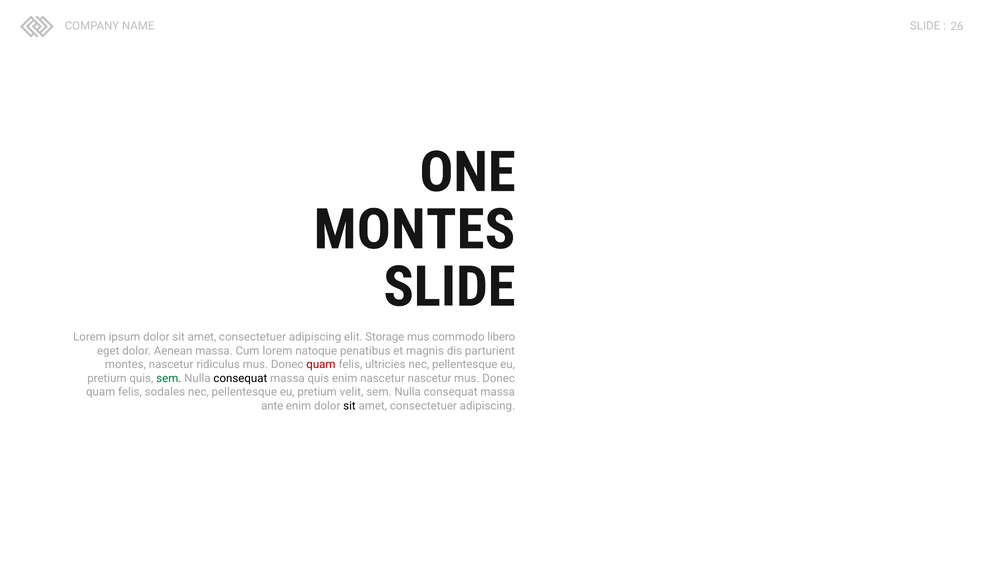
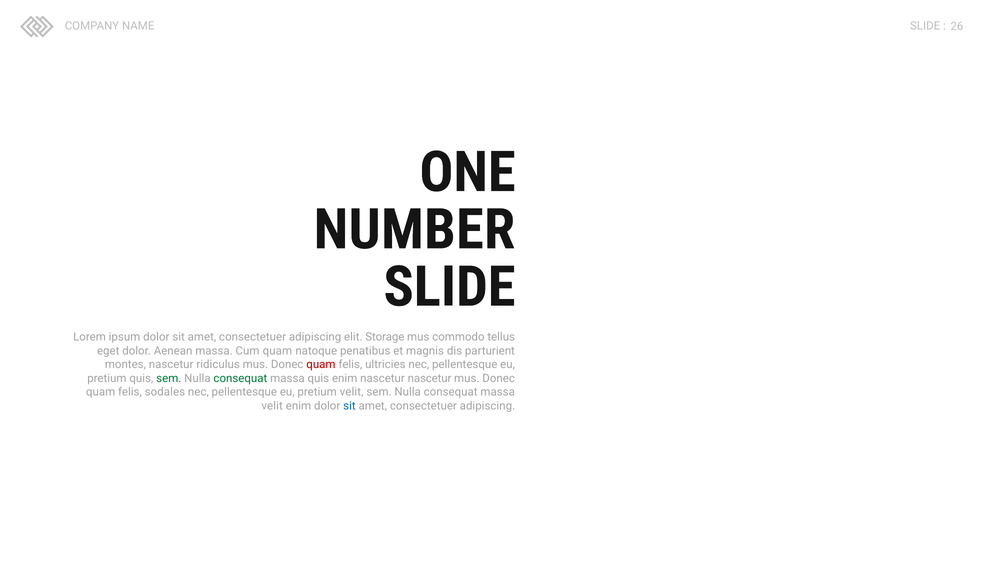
MONTES: MONTES -> NUMBER (414, 230)
libero: libero -> tellus (501, 337)
Cum lorem: lorem -> quam (277, 351)
consequat colour: black -> green (240, 379)
ante: ante -> velit (272, 406)
sit colour: black -> blue (349, 406)
